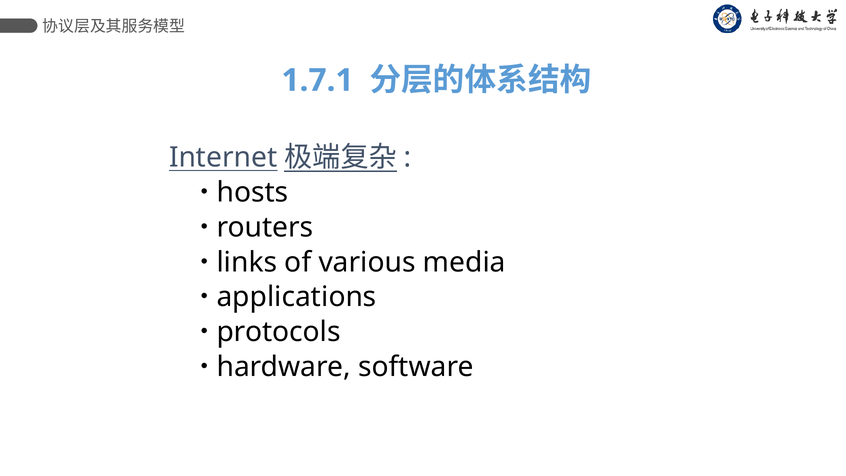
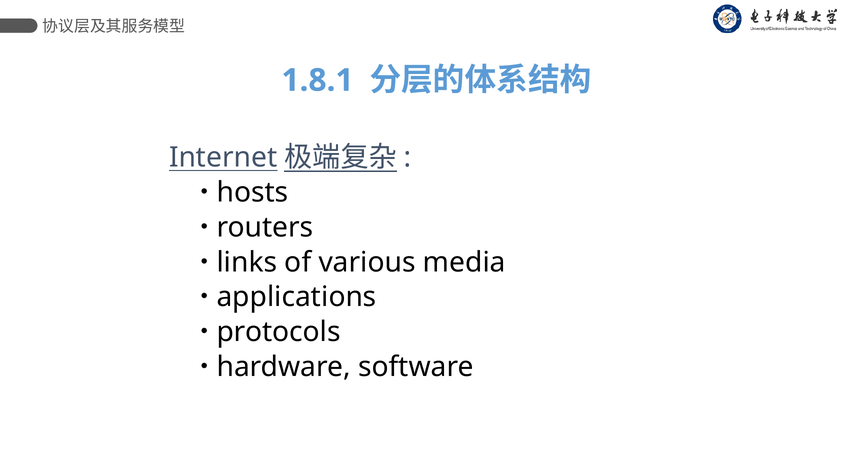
1.7.1: 1.7.1 -> 1.8.1 (318, 80)
